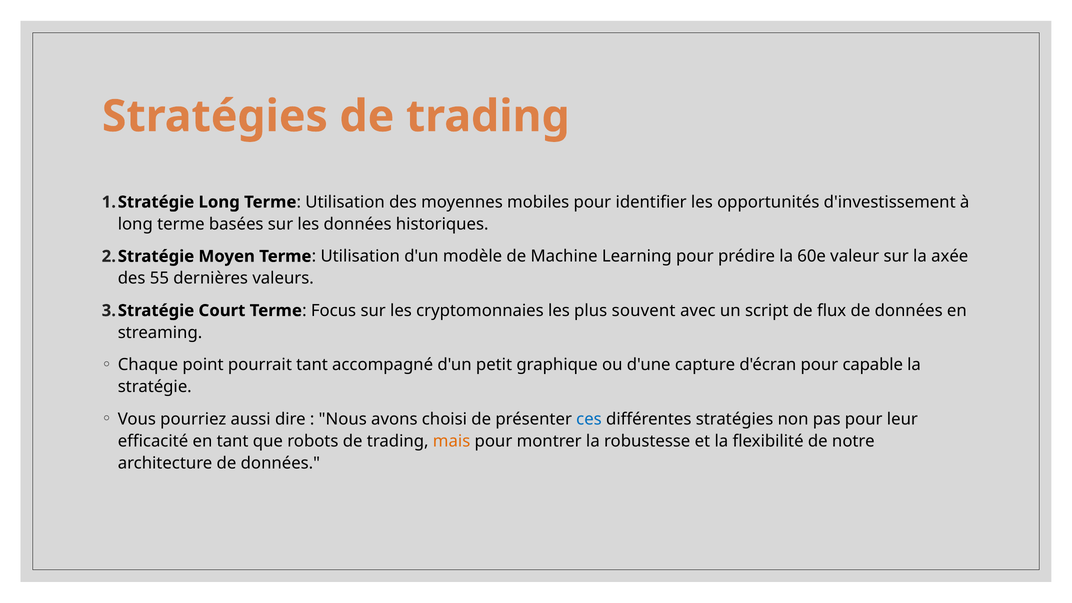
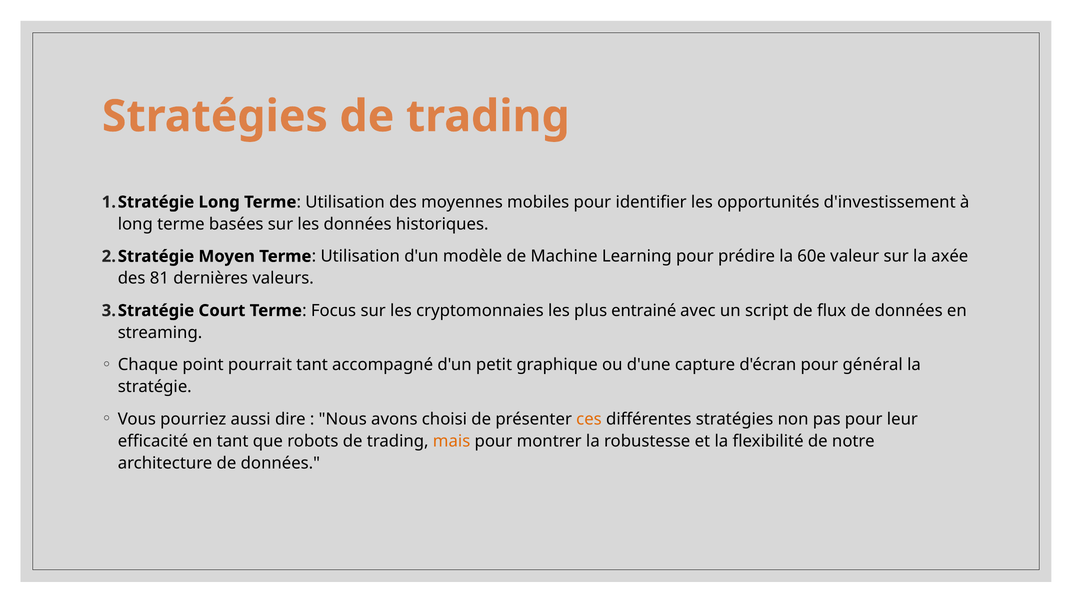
55: 55 -> 81 (159, 278)
souvent: souvent -> entrainé (644, 311)
capable: capable -> général (873, 365)
ces colour: blue -> orange (589, 419)
